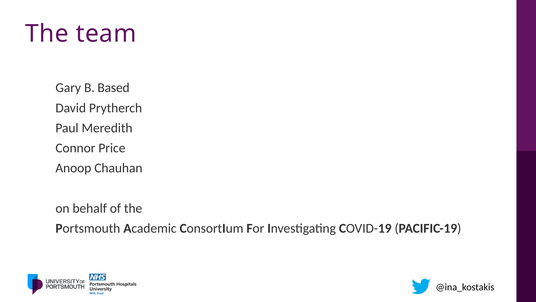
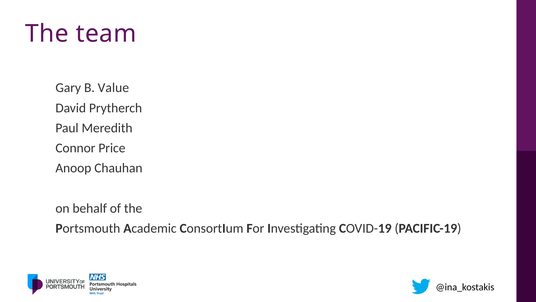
Based: Based -> Value (113, 88)
